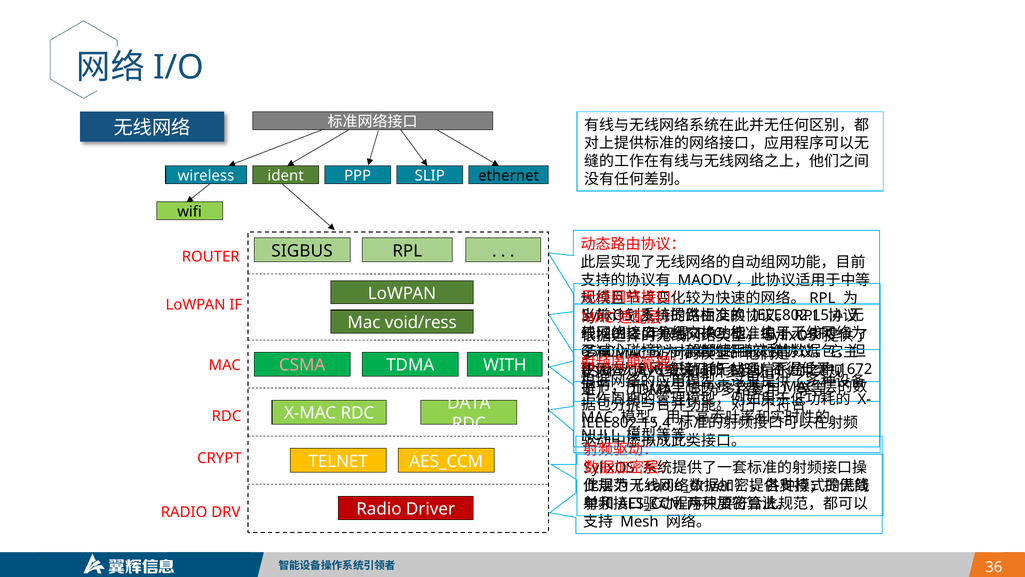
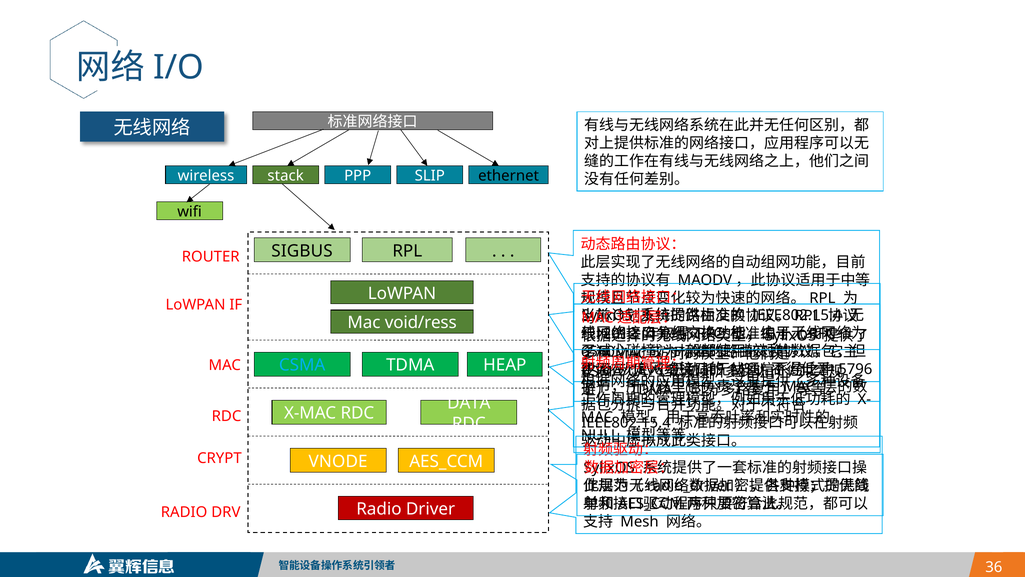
ident: ident -> stack (286, 176)
CSMA colour: pink -> light blue (302, 365)
WITH: WITH -> HEAP (505, 365)
1672: 1672 -> 5796 (855, 369)
TELNET: TELNET -> VNODE (338, 461)
